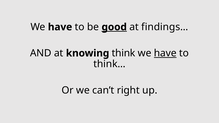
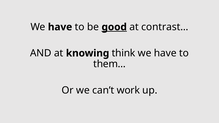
findings…: findings… -> contrast… (165, 27)
have underline: present -> none (165, 53)
think…: think… -> them… (110, 64)
right: right -> work (128, 90)
